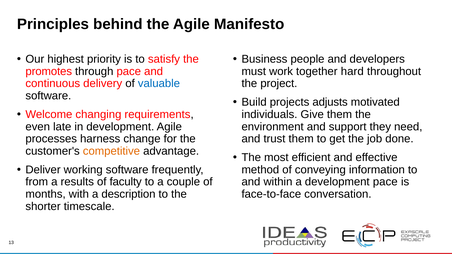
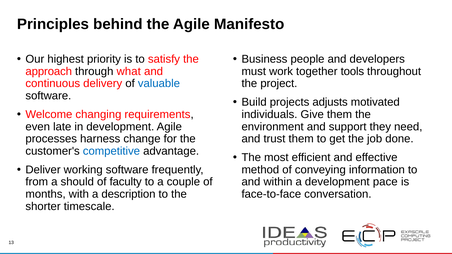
promotes: promotes -> approach (49, 71)
through pace: pace -> what (129, 71)
hard: hard -> tools (352, 71)
competitive colour: orange -> blue (111, 151)
results: results -> should (77, 182)
